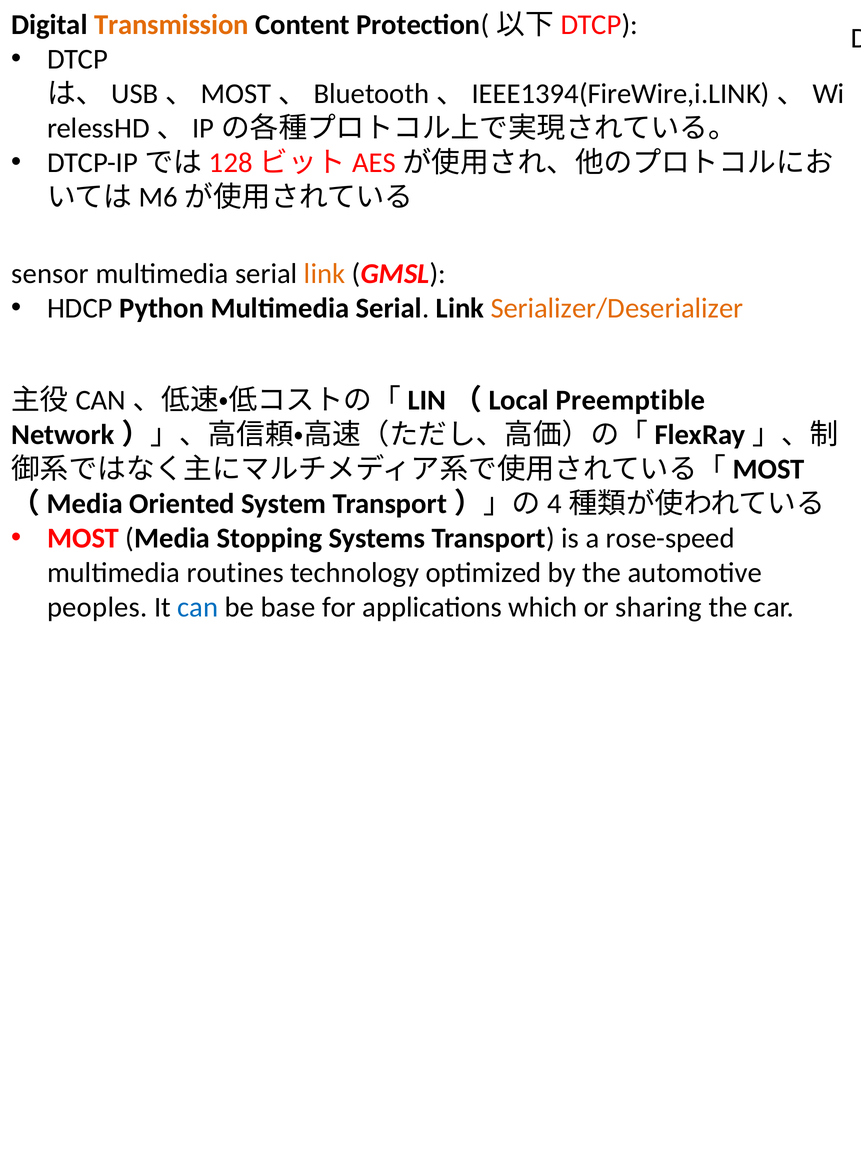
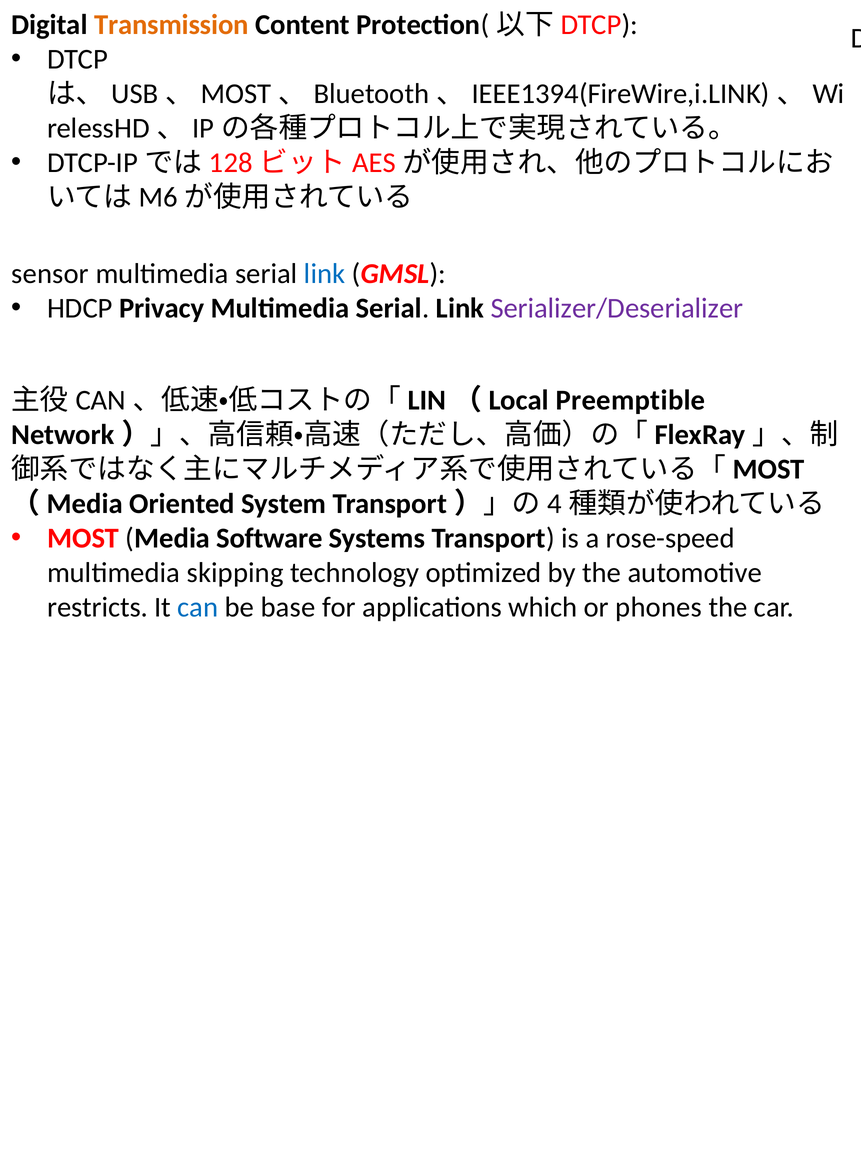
link colour: orange -> blue (325, 273)
Python: Python -> Privacy (162, 308)
Serializer/Deserializer colour: orange -> purple (617, 308)
Stopping: Stopping -> Software (270, 538)
routines: routines -> skipping (235, 572)
peoples: peoples -> restricts (98, 607)
sharing: sharing -> phones (659, 607)
